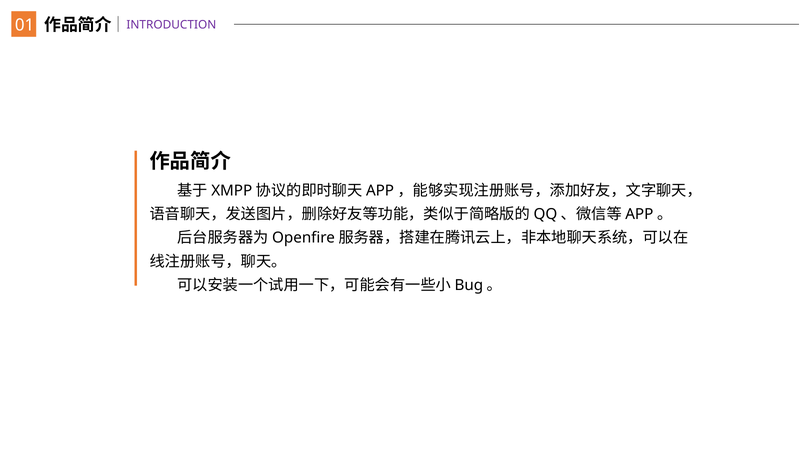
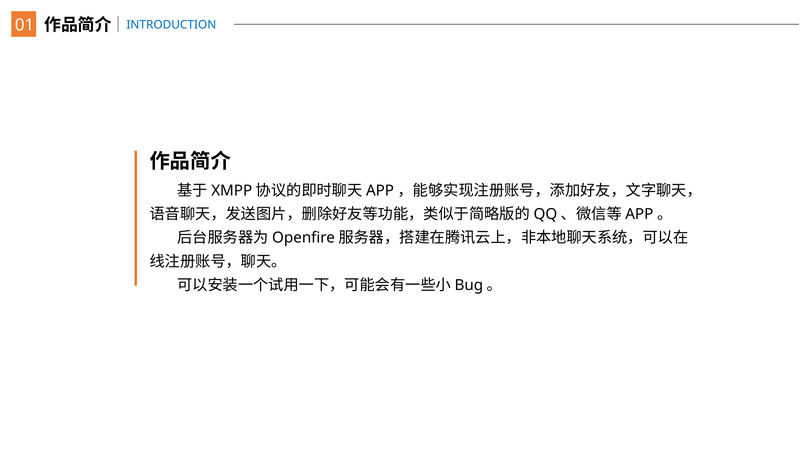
INTRODUCTION colour: purple -> blue (171, 25)
